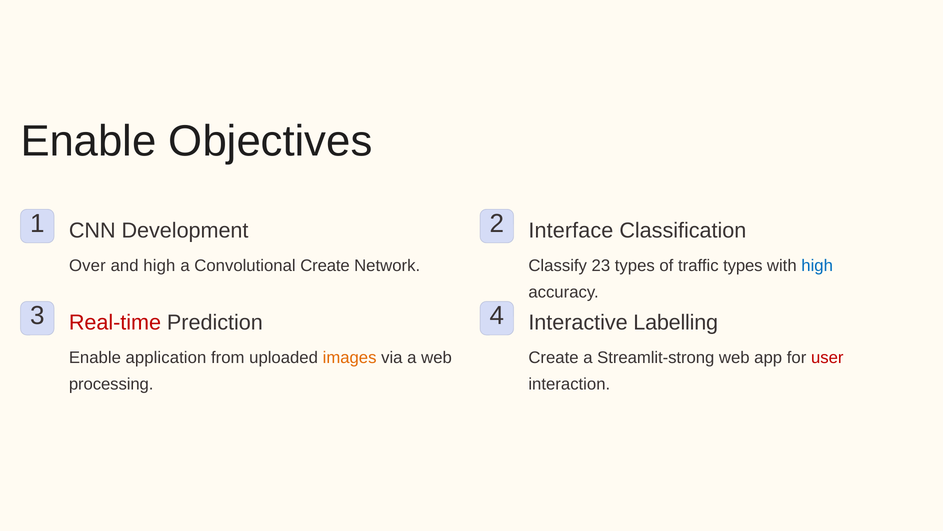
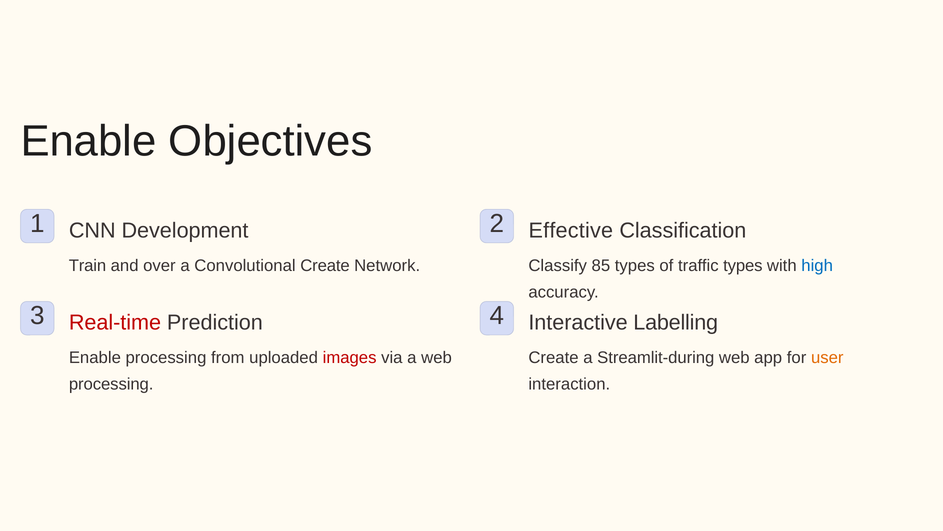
Interface: Interface -> Effective (571, 230)
Over: Over -> Train (88, 265)
and high: high -> over (159, 265)
23: 23 -> 85 (601, 265)
Enable application: application -> processing (166, 357)
images colour: orange -> red (350, 357)
Streamlit-strong: Streamlit-strong -> Streamlit-during (656, 357)
user colour: red -> orange (827, 357)
